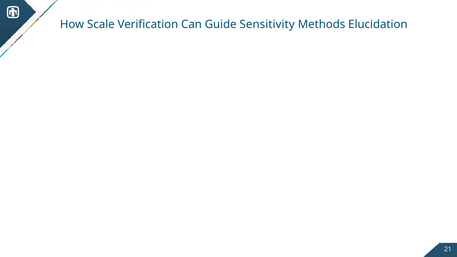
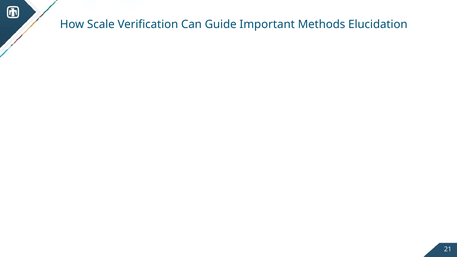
Sensitivity: Sensitivity -> Important (267, 24)
